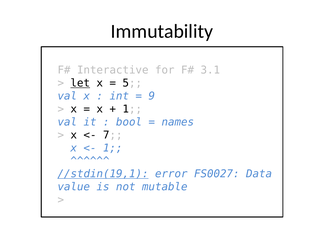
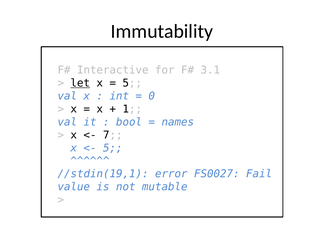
9: 9 -> 0 (152, 96)
1: 1 -> 5 (113, 148)
//stdin(19,1 underline: present -> none (103, 174)
Data: Data -> Fail (259, 174)
